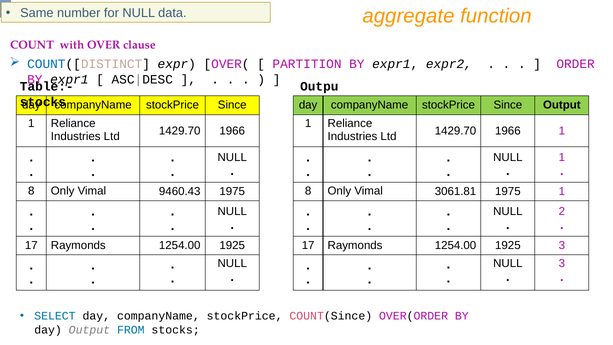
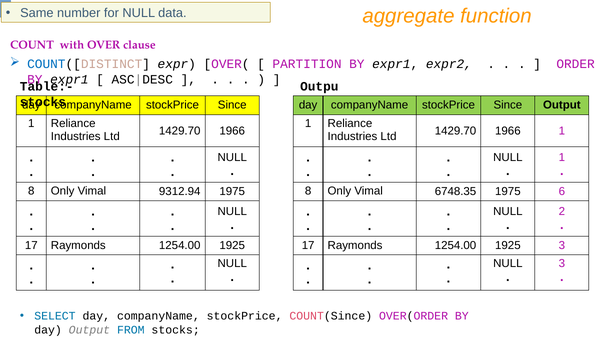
9460.43: 9460.43 -> 9312.94 (180, 192)
3061.81: 3061.81 -> 6748.35 (456, 192)
1975 1: 1 -> 6 (562, 192)
